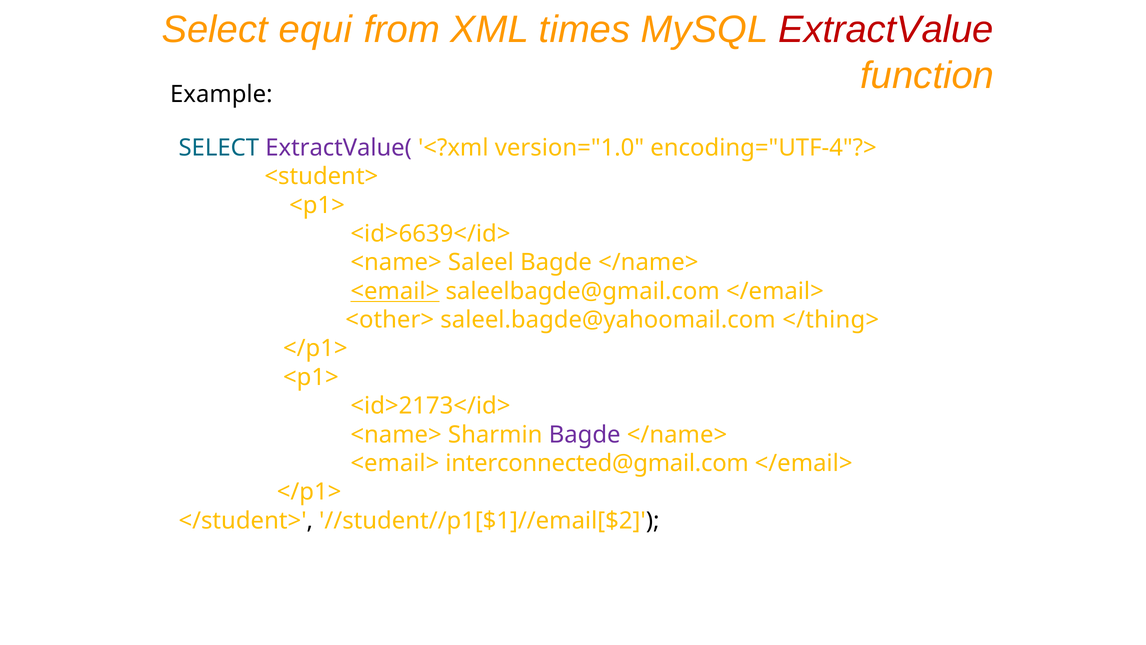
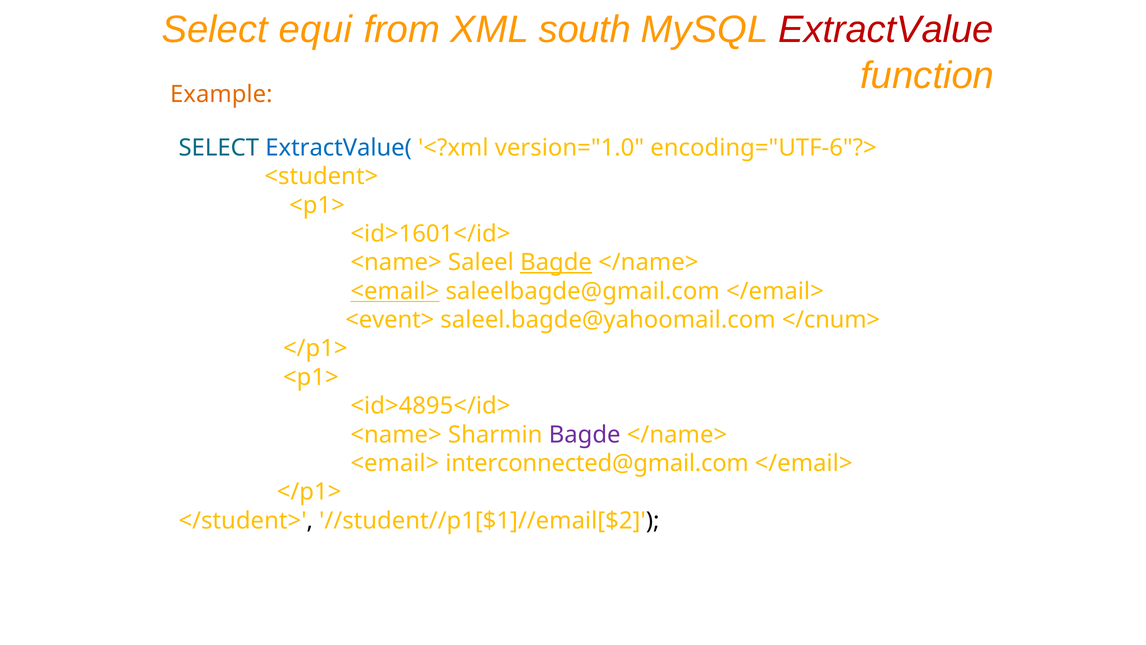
times: times -> south (585, 30)
Example colour: black -> orange (221, 94)
ExtractValue( colour: purple -> blue (339, 148)
encoding="UTF-4"?>: encoding="UTF-4"?> -> encoding="UTF-6"?> (764, 148)
<id>6639</id>: <id>6639</id> -> <id>1601</id> (430, 234)
Bagde underline: none -> present (556, 262)
<other>: <other> -> <event> (390, 320)
</thing>: </thing> -> </cnum> (831, 320)
<id>2173</id>: <id>2173</id> -> <id>4895</id> (430, 406)
